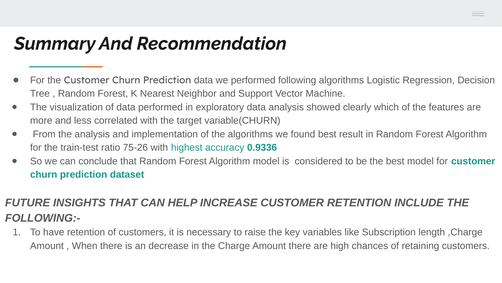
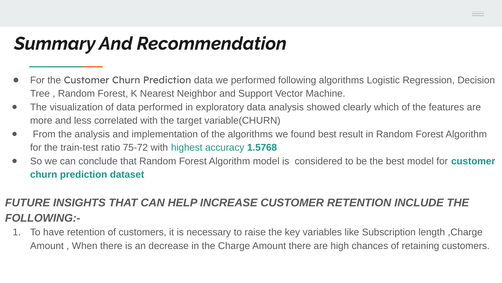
75-26: 75-26 -> 75-72 (135, 147)
0.9336: 0.9336 -> 1.5768 (262, 147)
